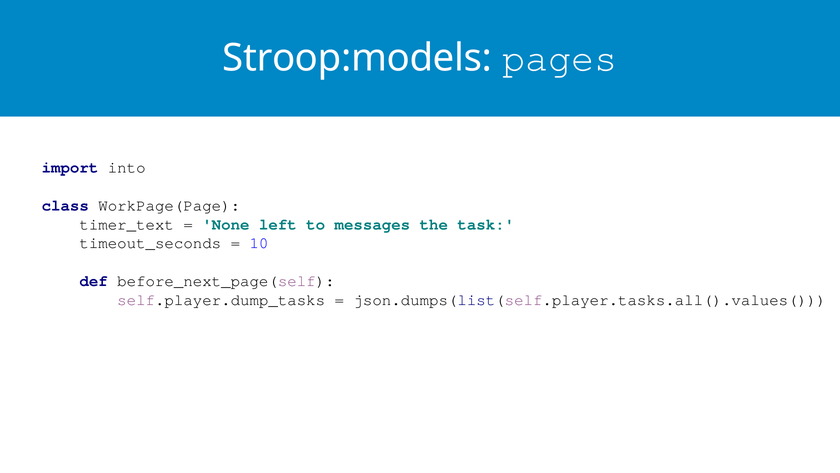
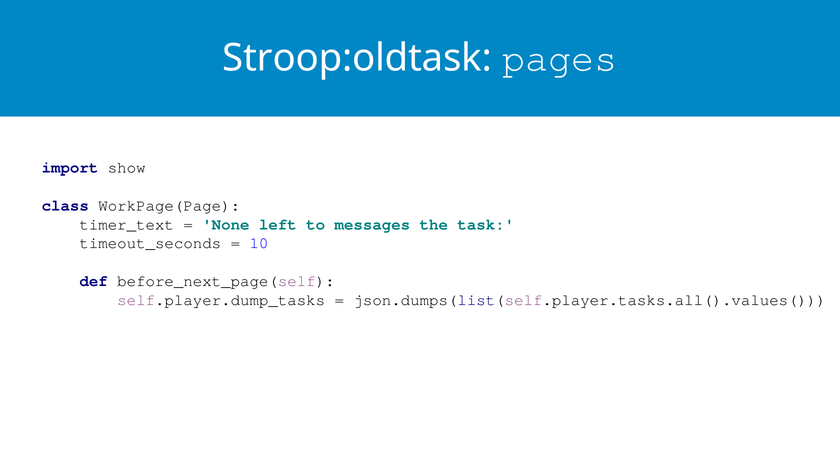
Stroop:models: Stroop:models -> Stroop:oldtask (357, 58)
into: into -> show (127, 167)
